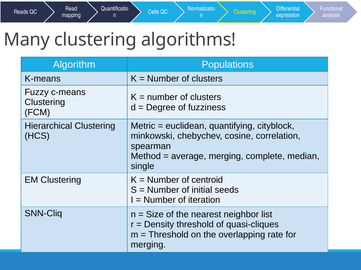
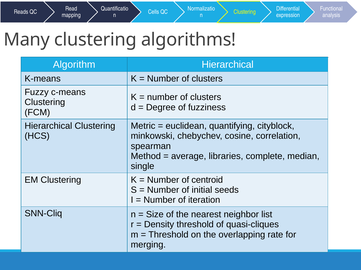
Algorithm Populations: Populations -> Hierarchical (228, 65)
average merging: merging -> libraries (226, 157)
